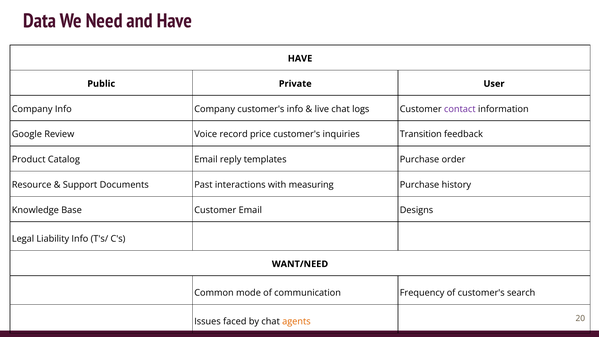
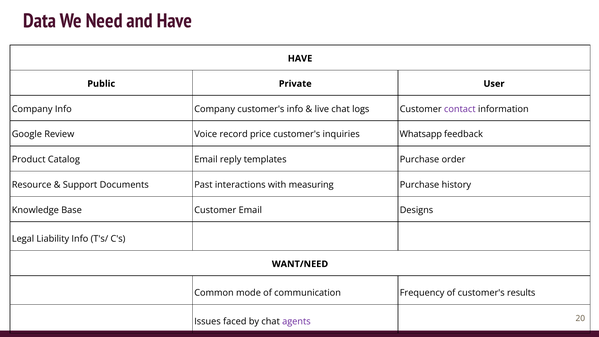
Transition: Transition -> Whatsapp (421, 134)
search: search -> results (521, 293)
agents colour: orange -> purple (296, 321)
